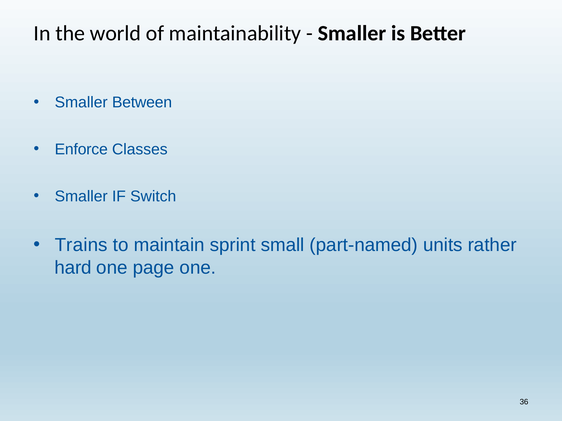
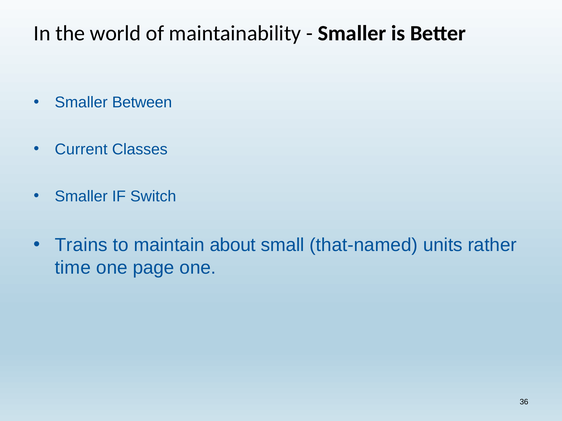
Enforce: Enforce -> Current (81, 150)
sprint: sprint -> about (233, 245)
part-named: part-named -> that-named (364, 245)
hard: hard -> time (73, 268)
